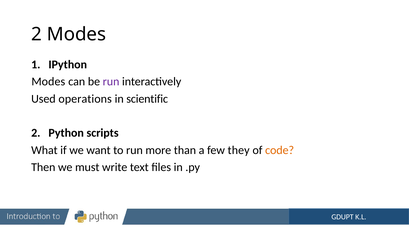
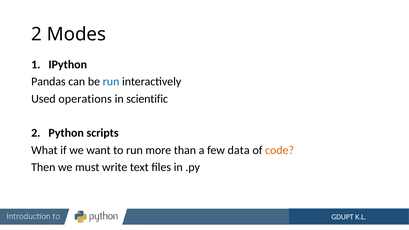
Modes: Modes -> Pandas (48, 82)
run colour: purple -> blue (111, 82)
they: they -> data (239, 150)
